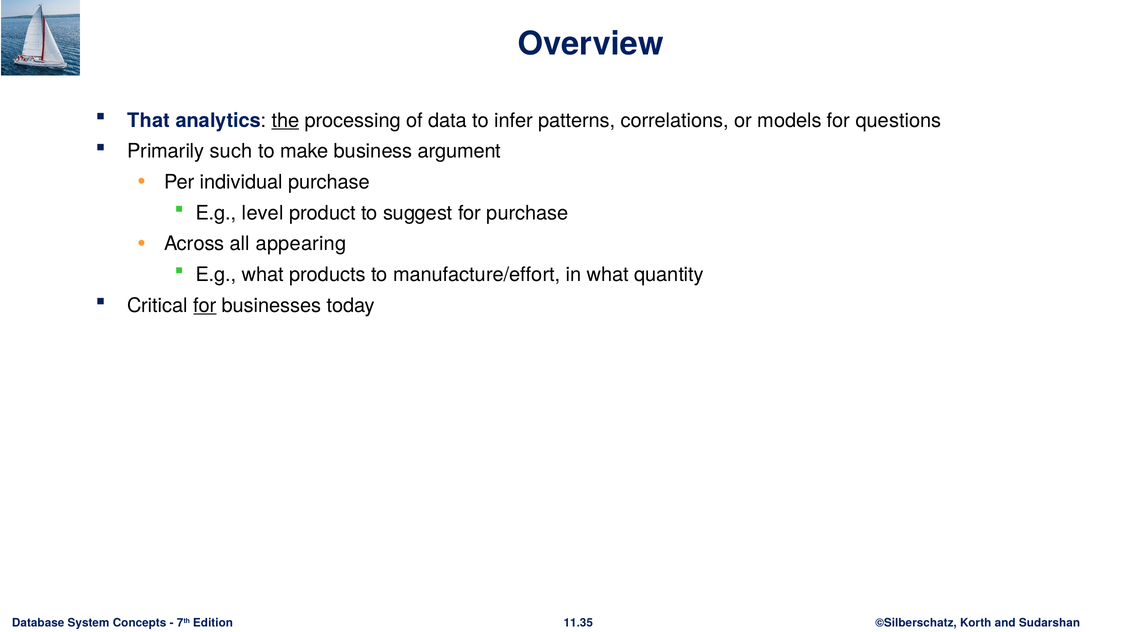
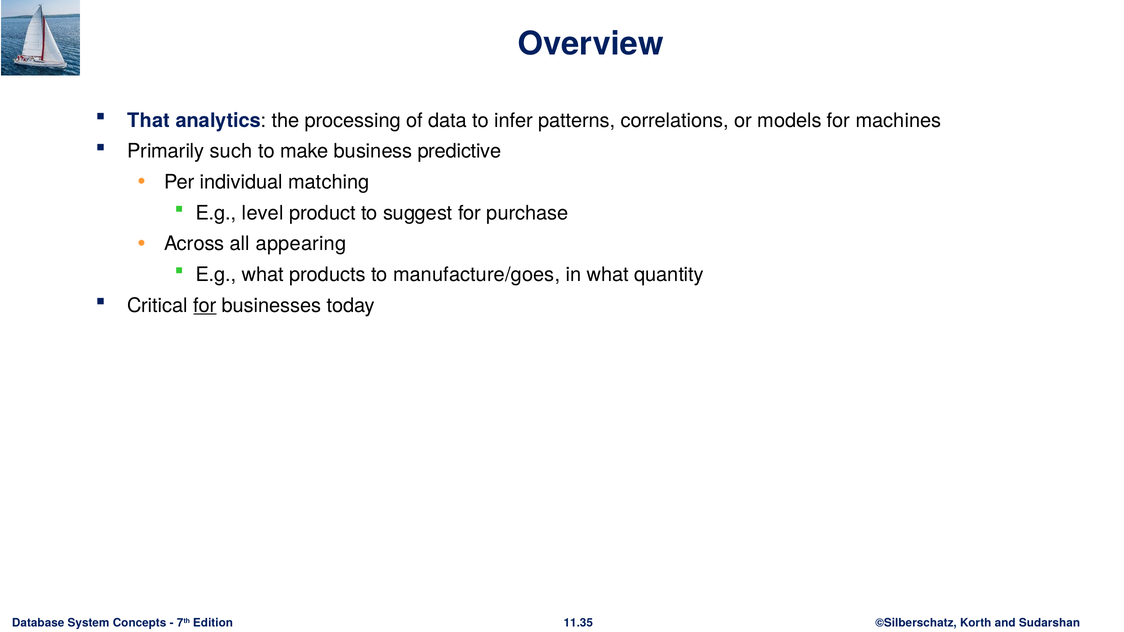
the underline: present -> none (285, 121)
questions: questions -> machines (899, 121)
argument: argument -> predictive (459, 151)
individual purchase: purchase -> matching (329, 182)
manufacture/effort: manufacture/effort -> manufacture/goes (477, 275)
